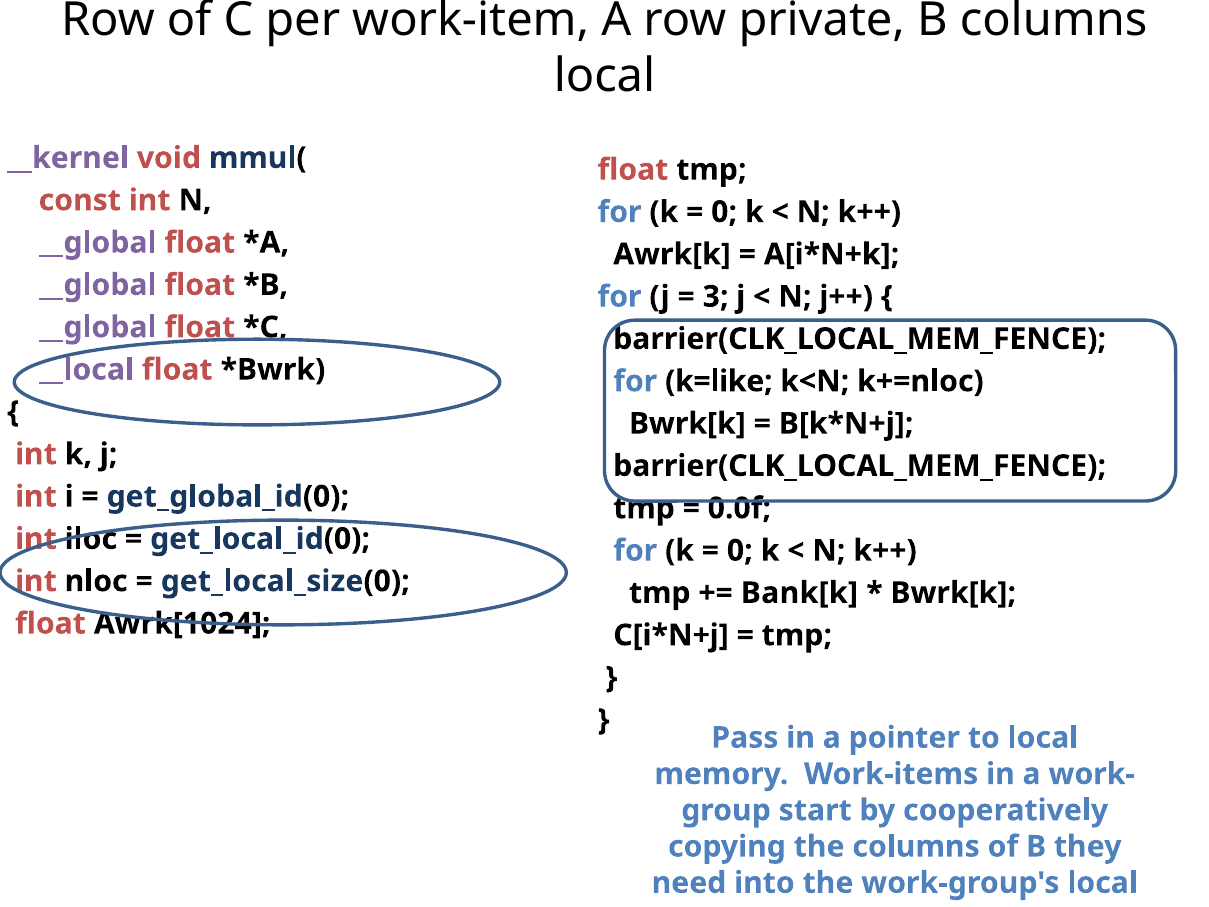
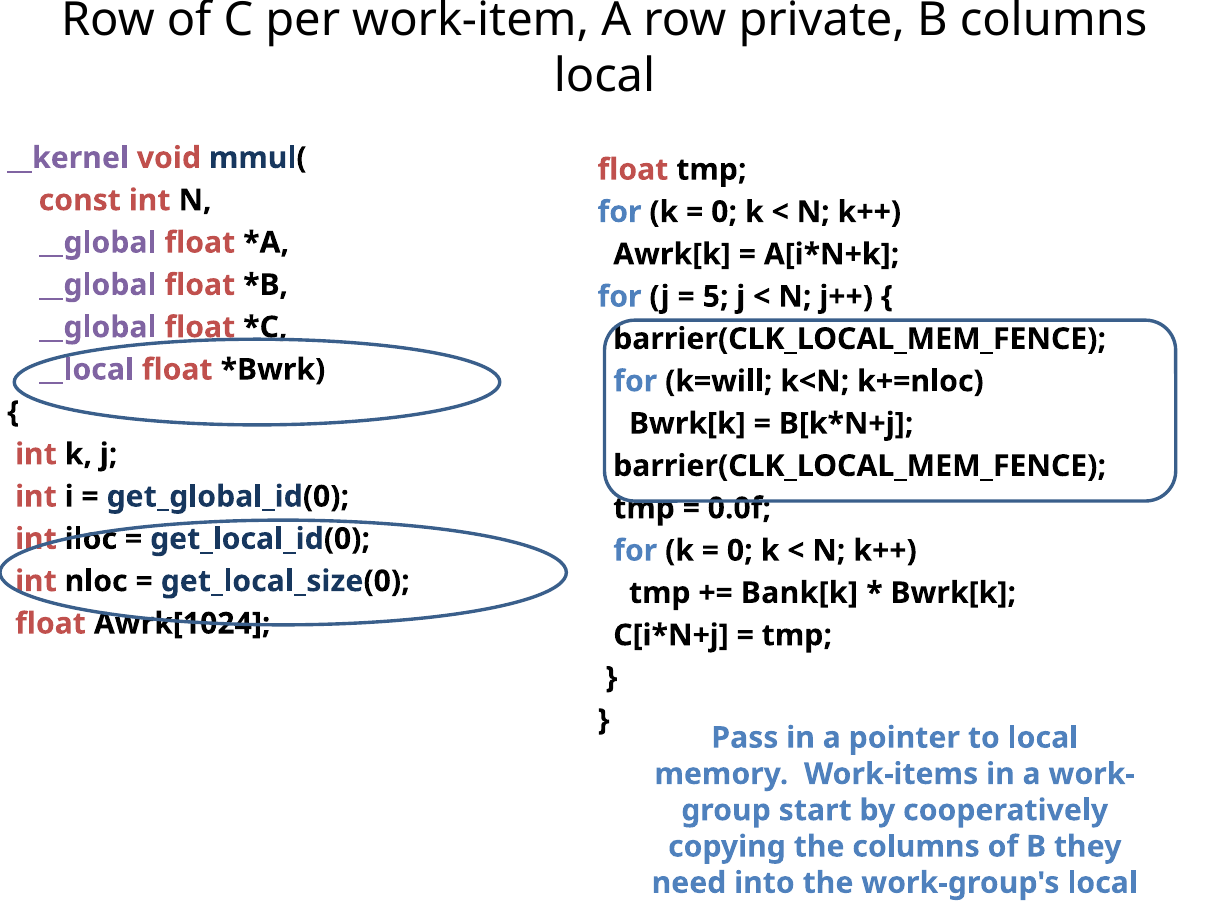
3: 3 -> 5 (716, 297)
k=like: k=like -> k=will (719, 381)
